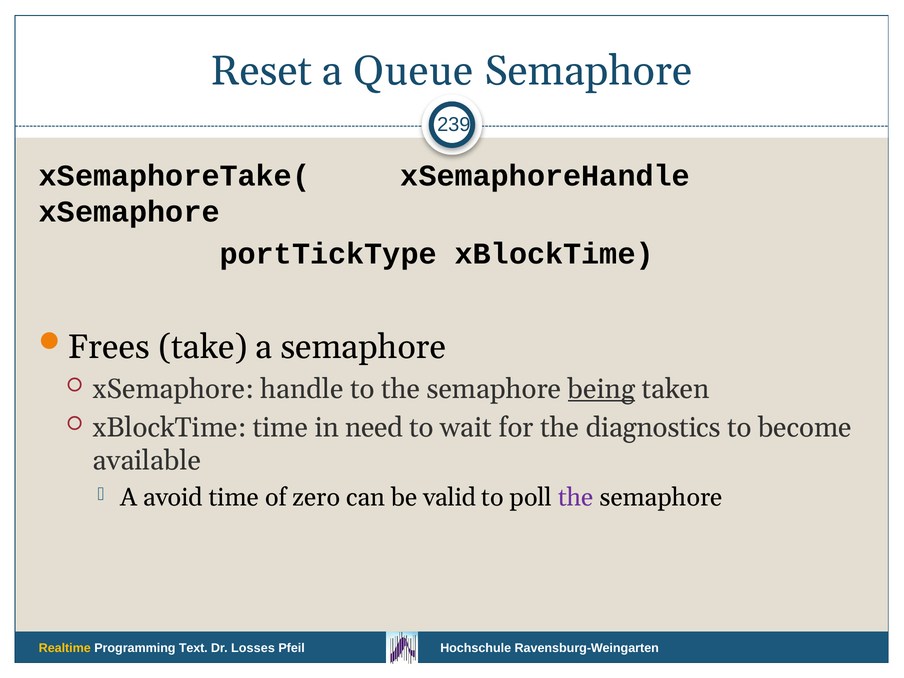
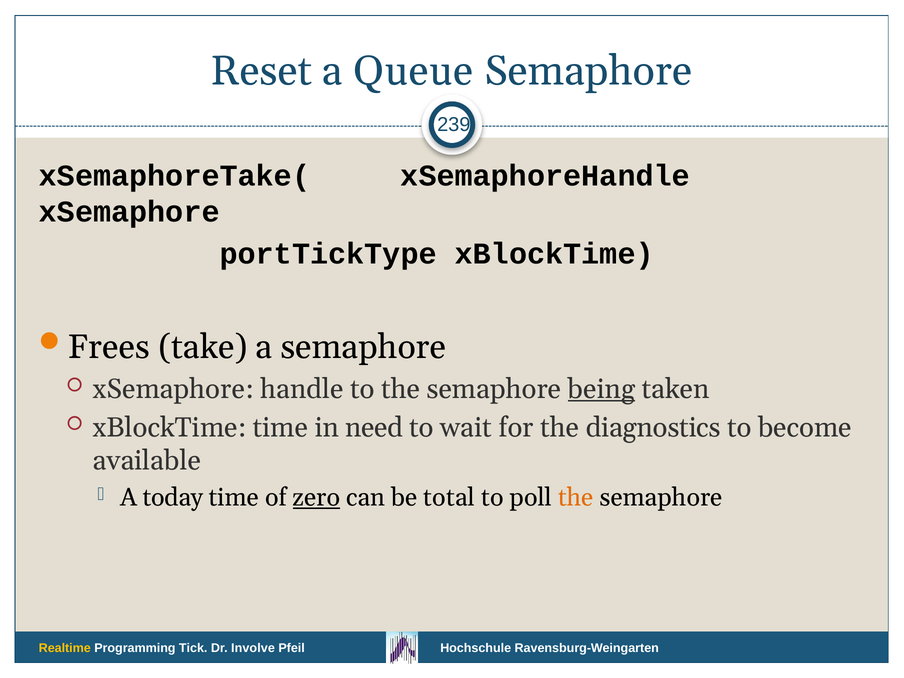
avoid: avoid -> today (173, 497)
zero underline: none -> present (317, 497)
valid: valid -> total (449, 497)
the colour: purple -> orange (576, 497)
Text: Text -> Tick (193, 648)
Losses: Losses -> Involve (253, 648)
